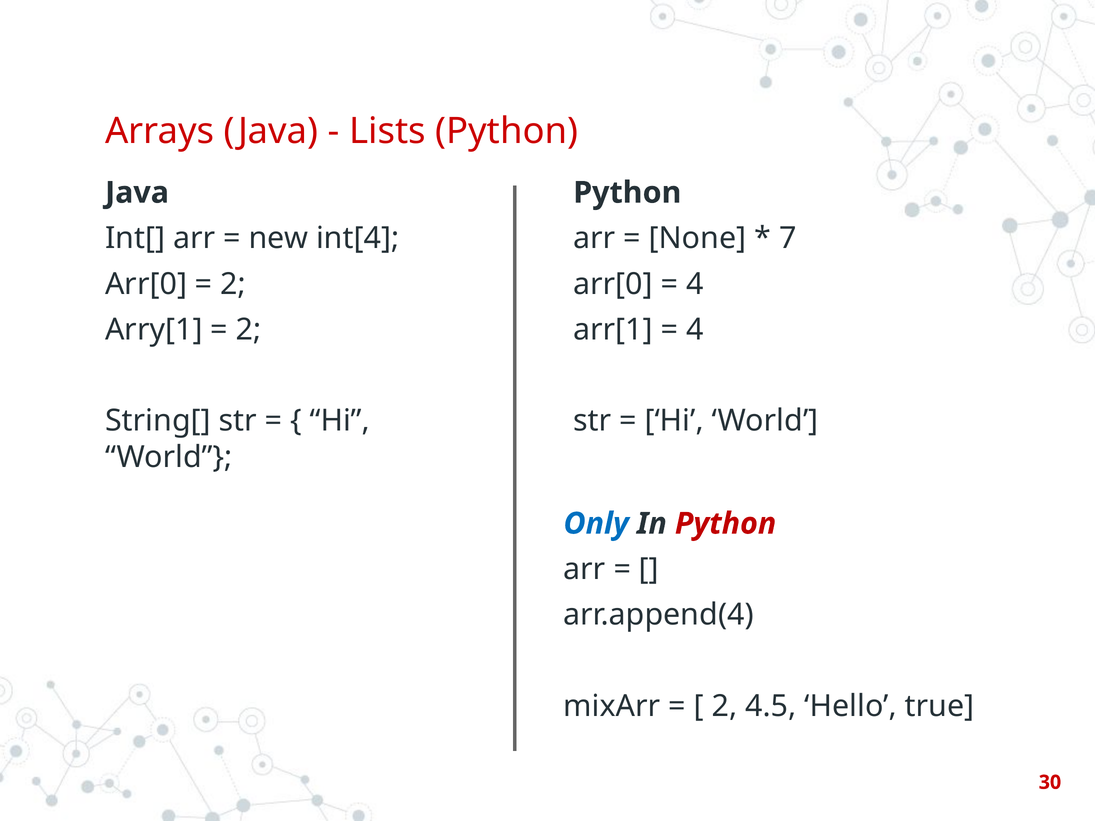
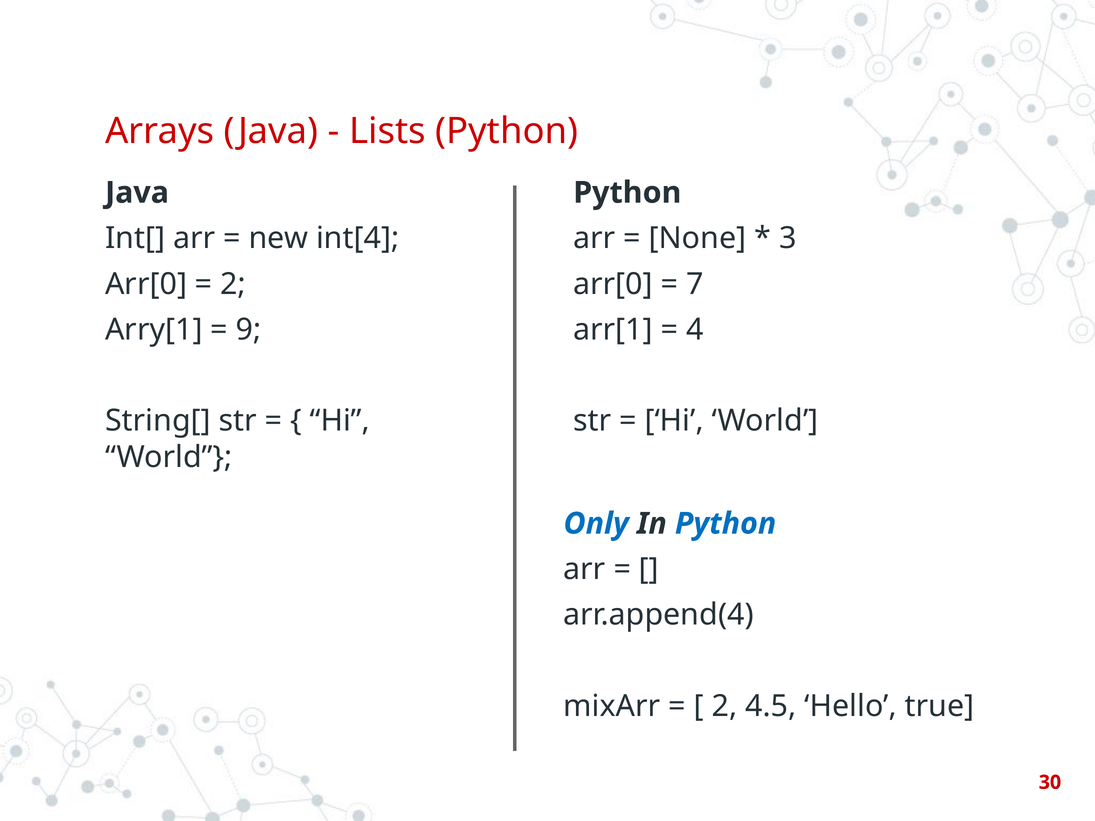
7: 7 -> 3 (788, 238)
4: 4 -> 7 (695, 284)
2: 2 -> 9 (249, 330)
Python colour: red -> blue (726, 524)
